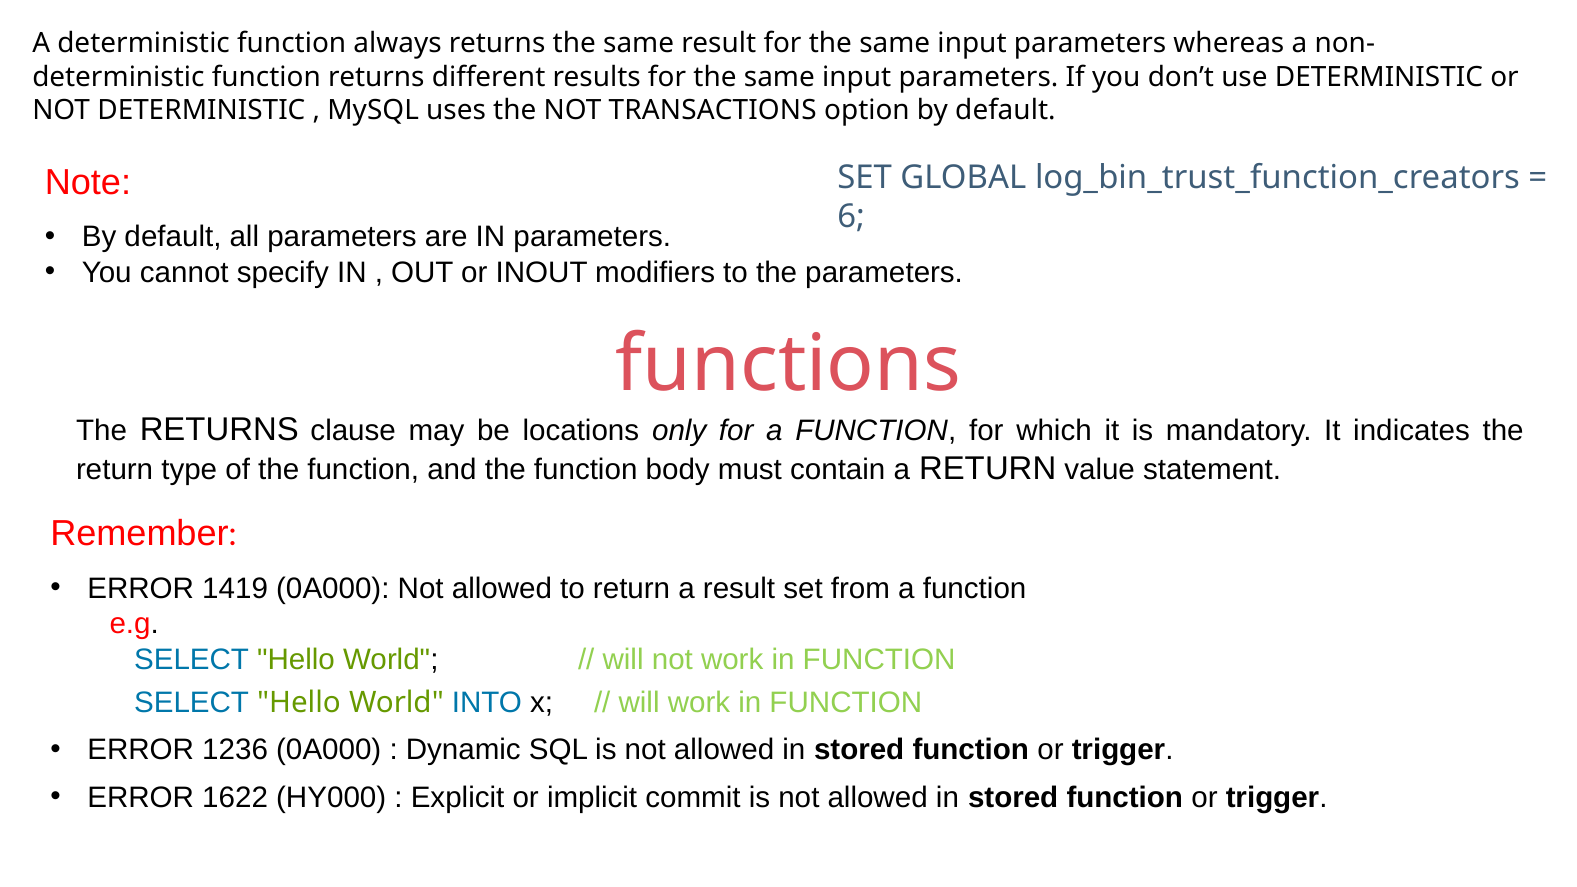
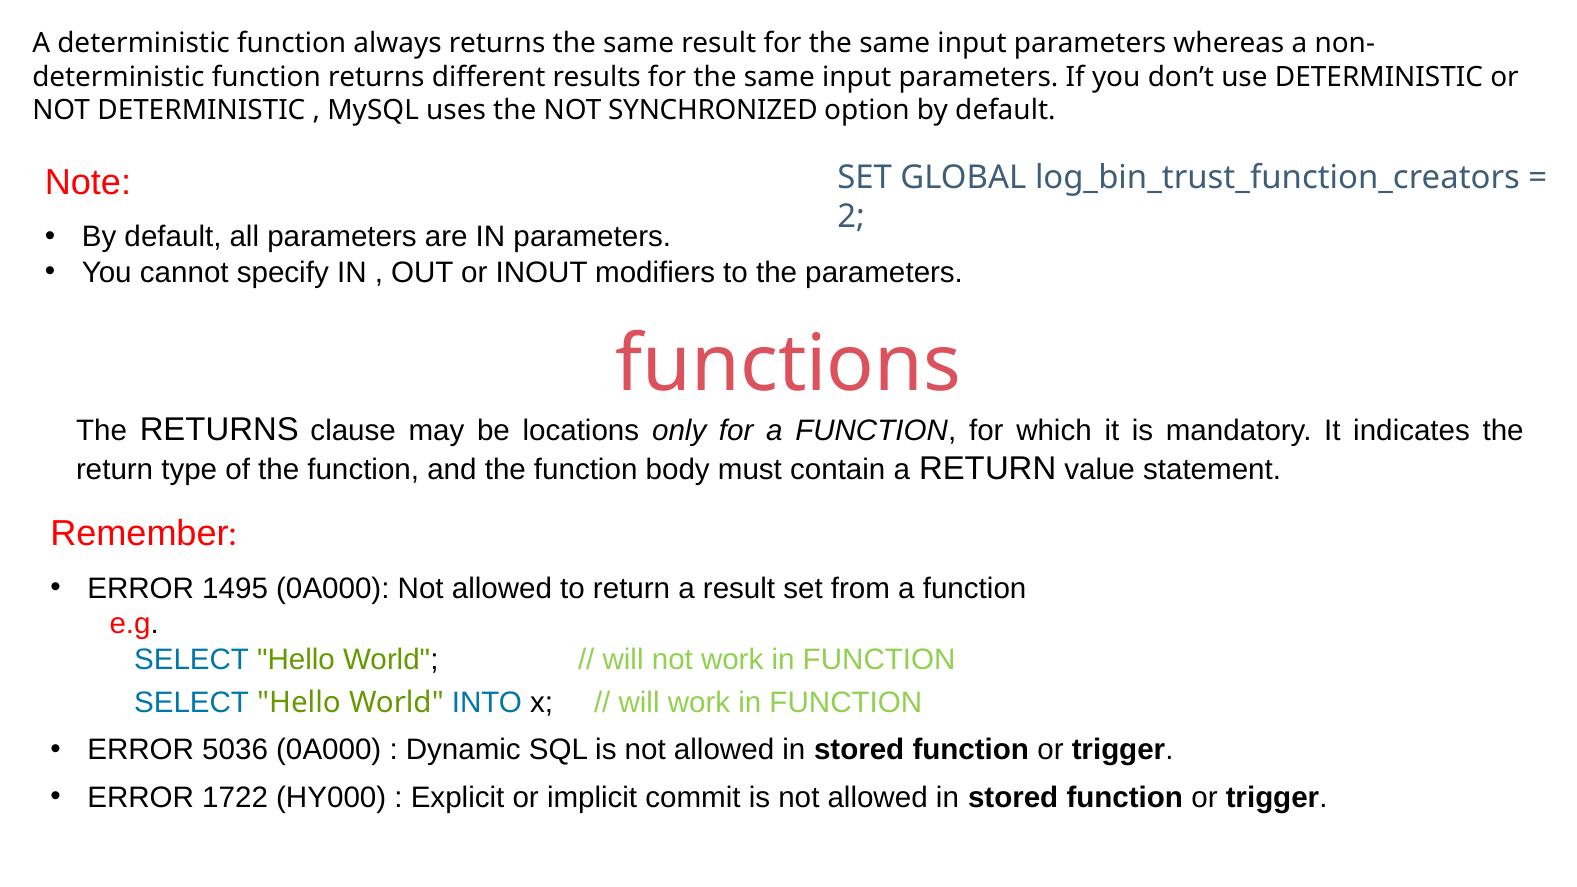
TRANSACTIONS: TRANSACTIONS -> SYNCHRONIZED (713, 111)
6: 6 -> 2 (851, 217)
1419: 1419 -> 1495 (235, 588)
1236: 1236 -> 5036 (235, 750)
1622: 1622 -> 1722 (235, 797)
